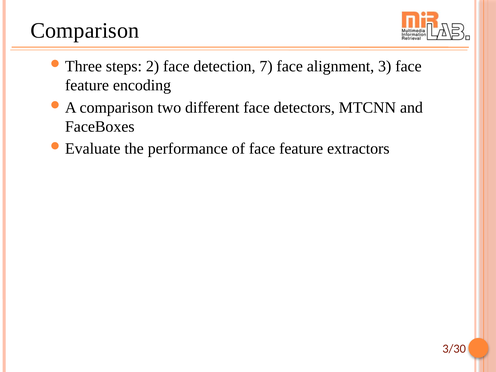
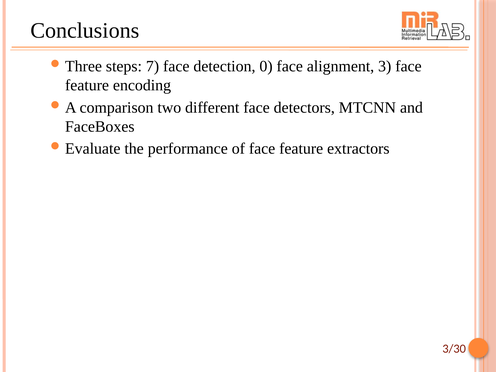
Comparison: Comparison -> Conclusions (85, 31)
2: 2 -> 7 (153, 66)
7: 7 -> 0 (266, 66)
